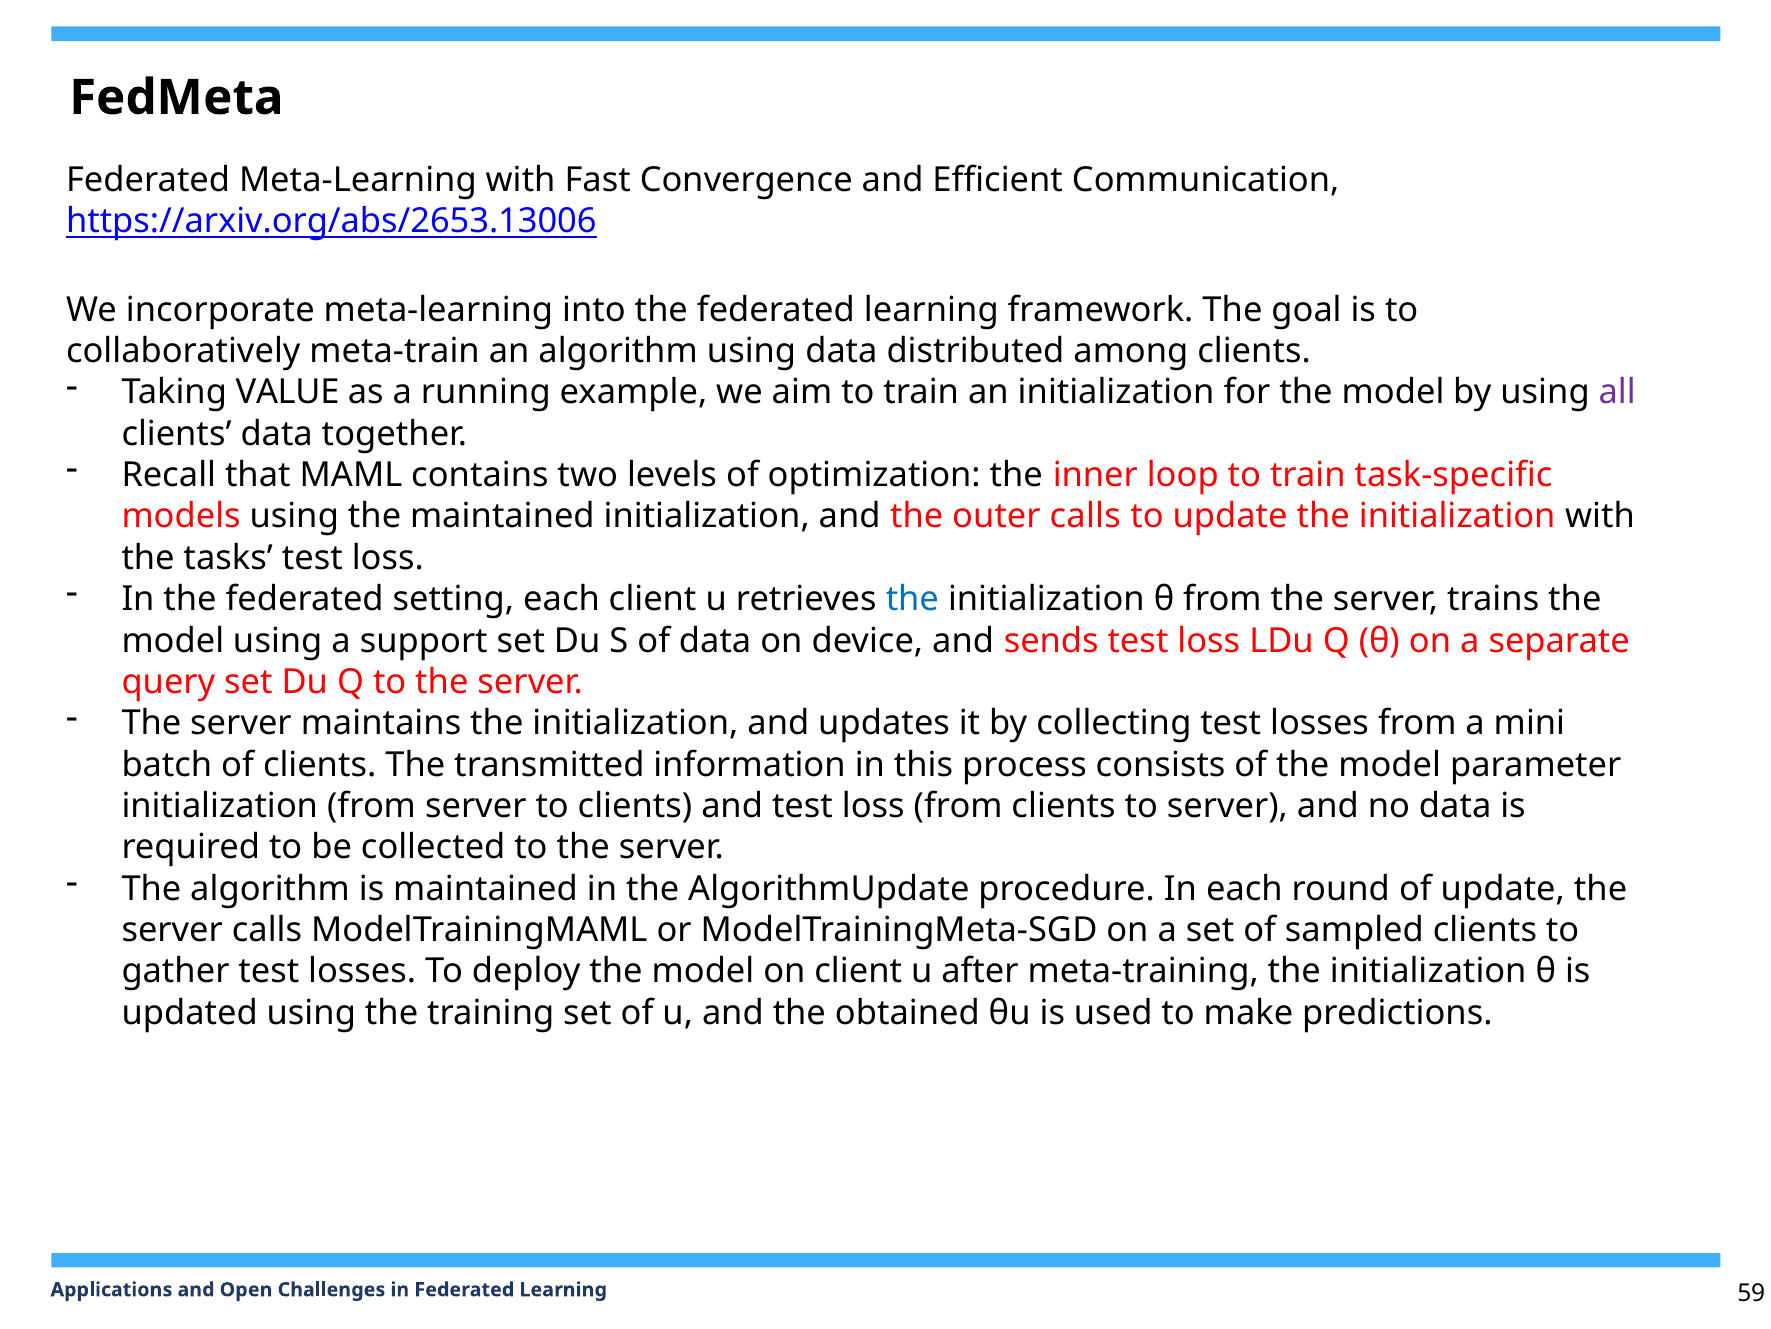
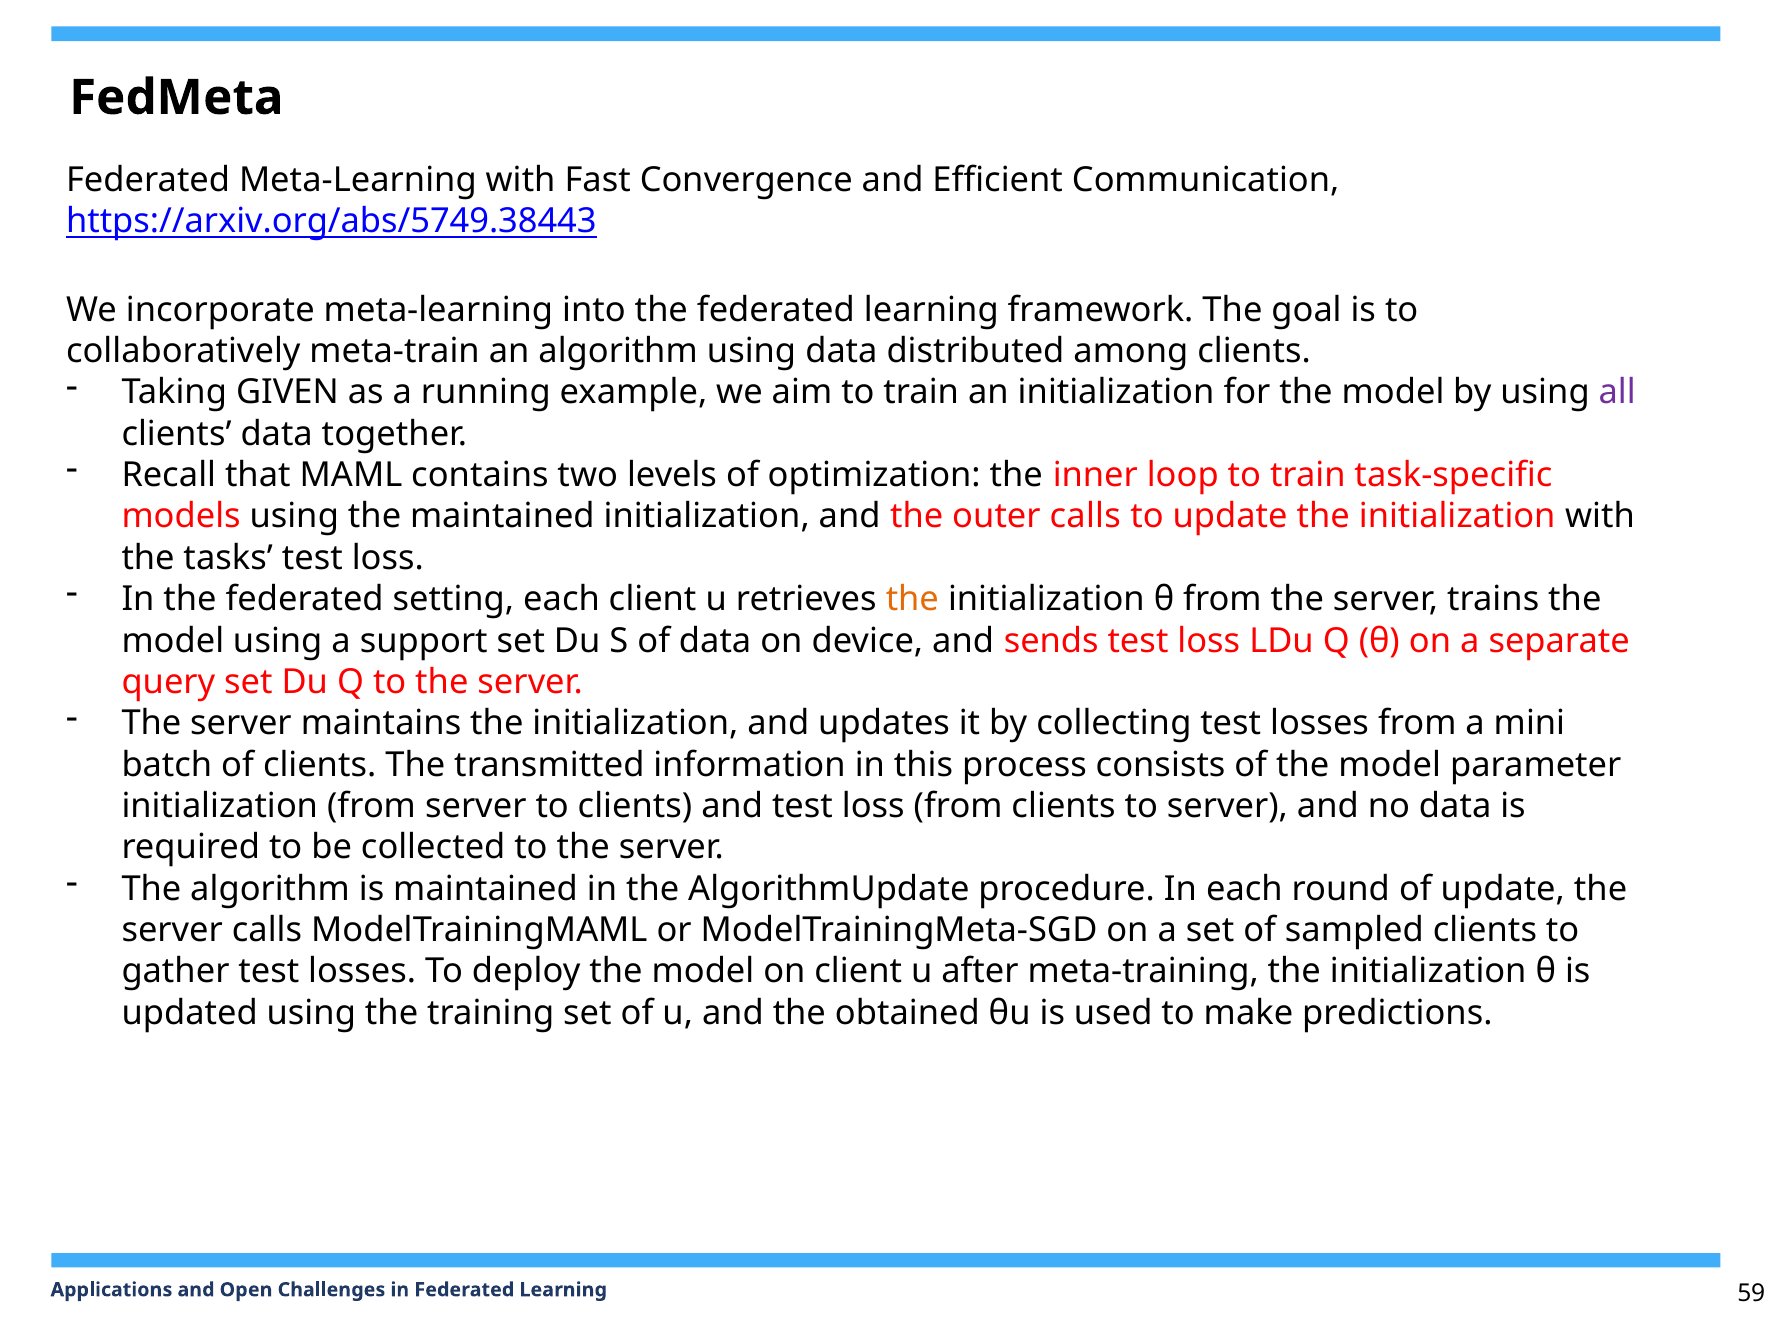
https://arxiv.org/abs/2653.13006: https://arxiv.org/abs/2653.13006 -> https://arxiv.org/abs/5749.38443 (331, 221)
VALUE: VALUE -> GIVEN (287, 392)
the colour: blue -> orange (912, 599)
